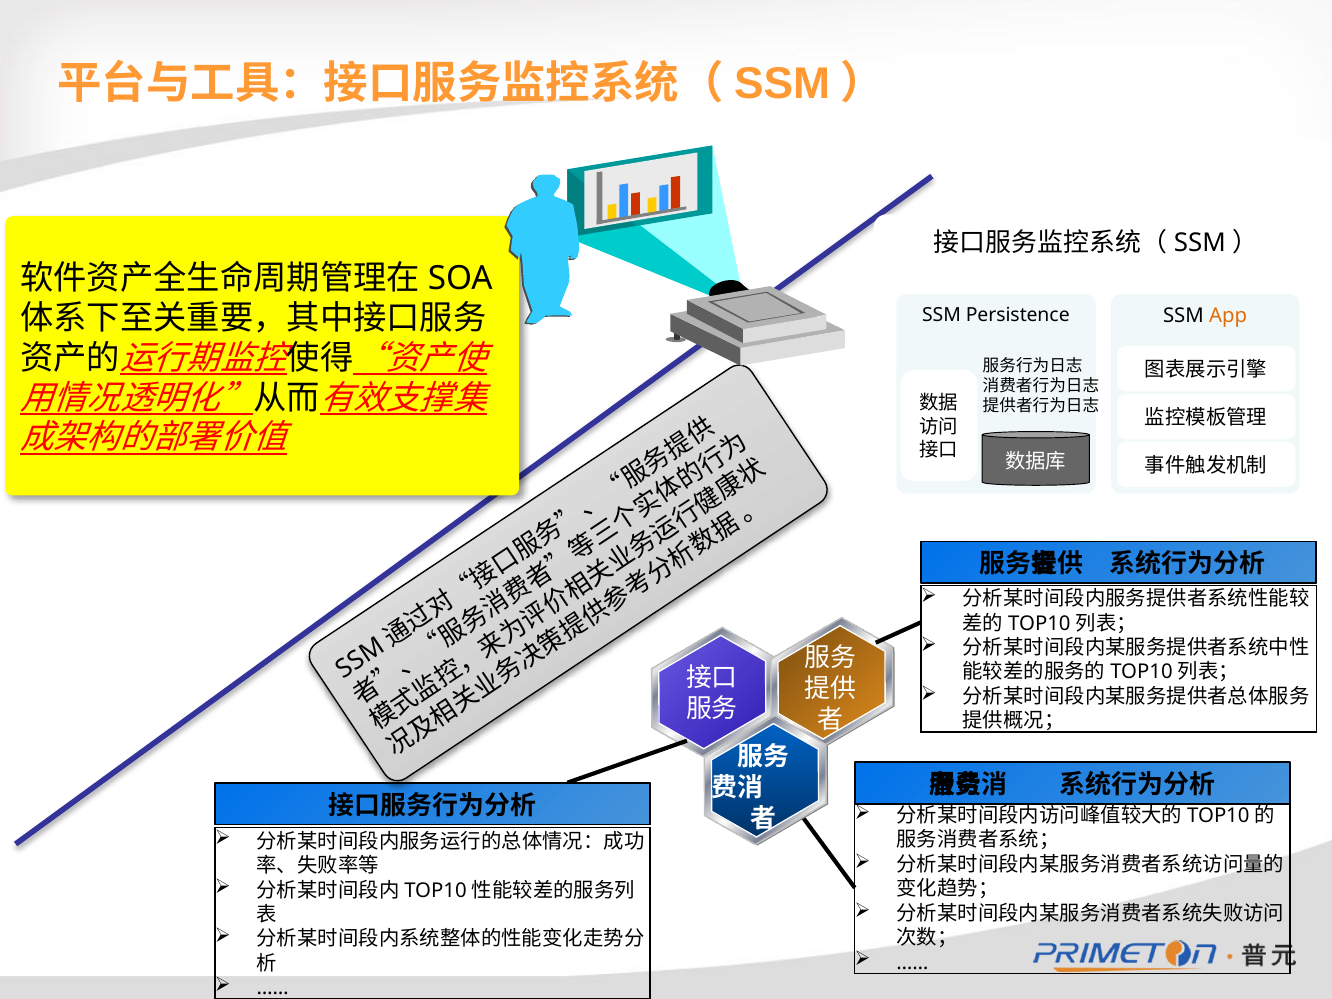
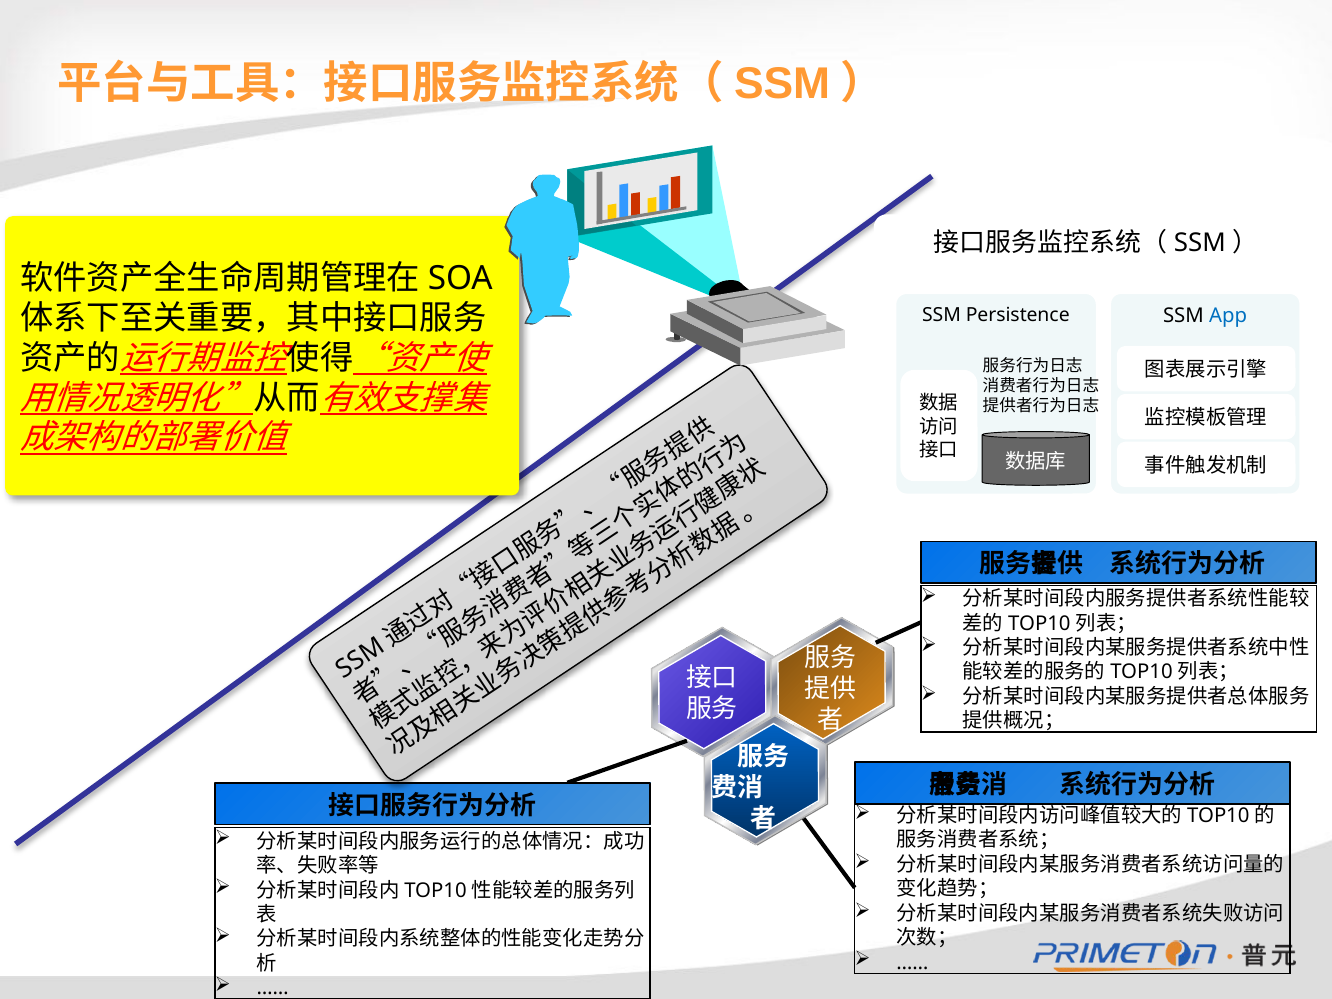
App colour: orange -> blue (1228, 316)
